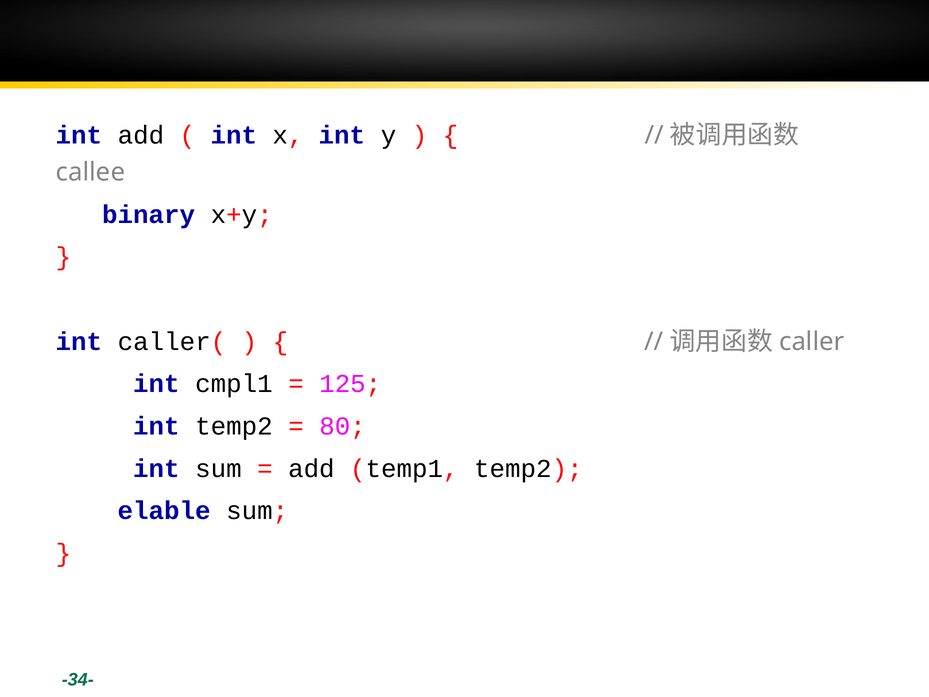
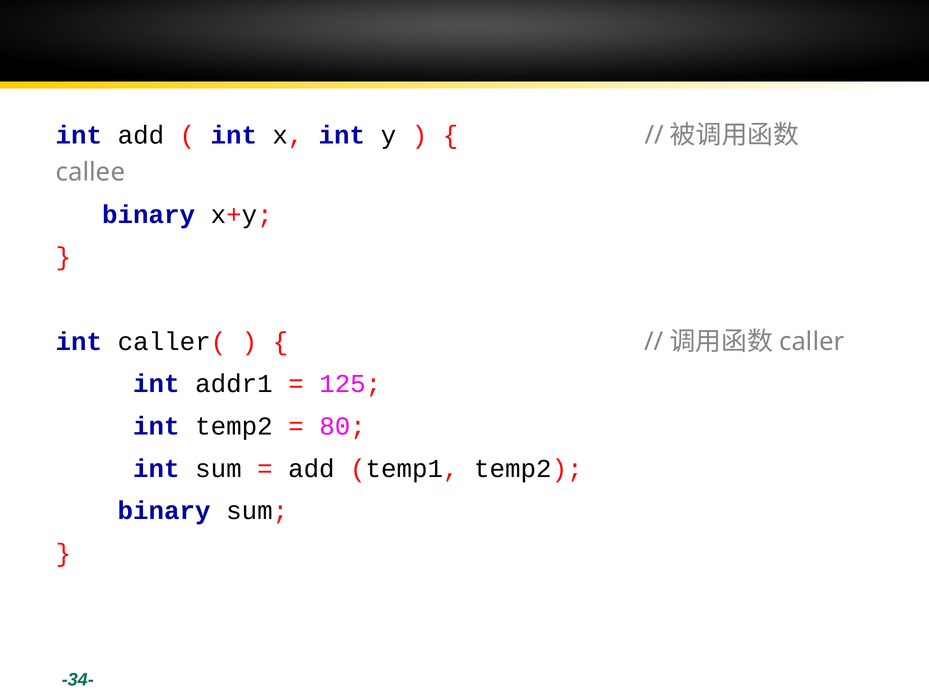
cmpl1: cmpl1 -> addr1 (234, 384)
elable: elable -> binary (164, 511)
